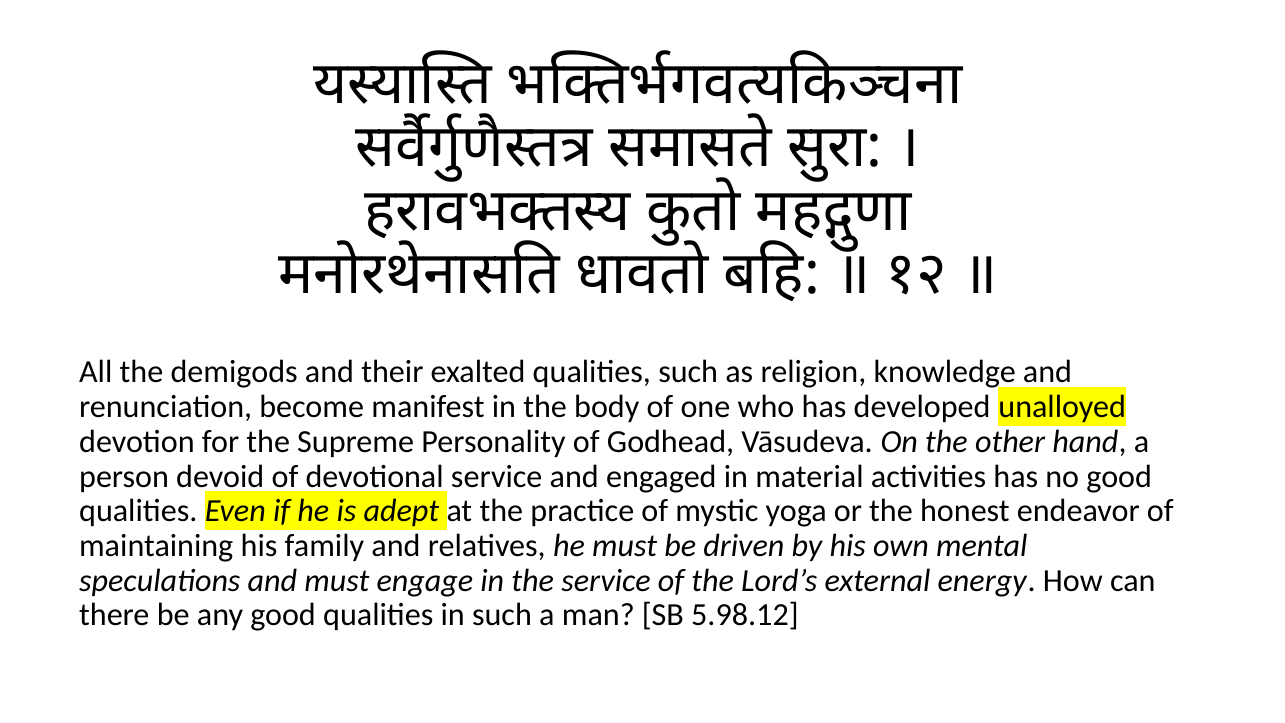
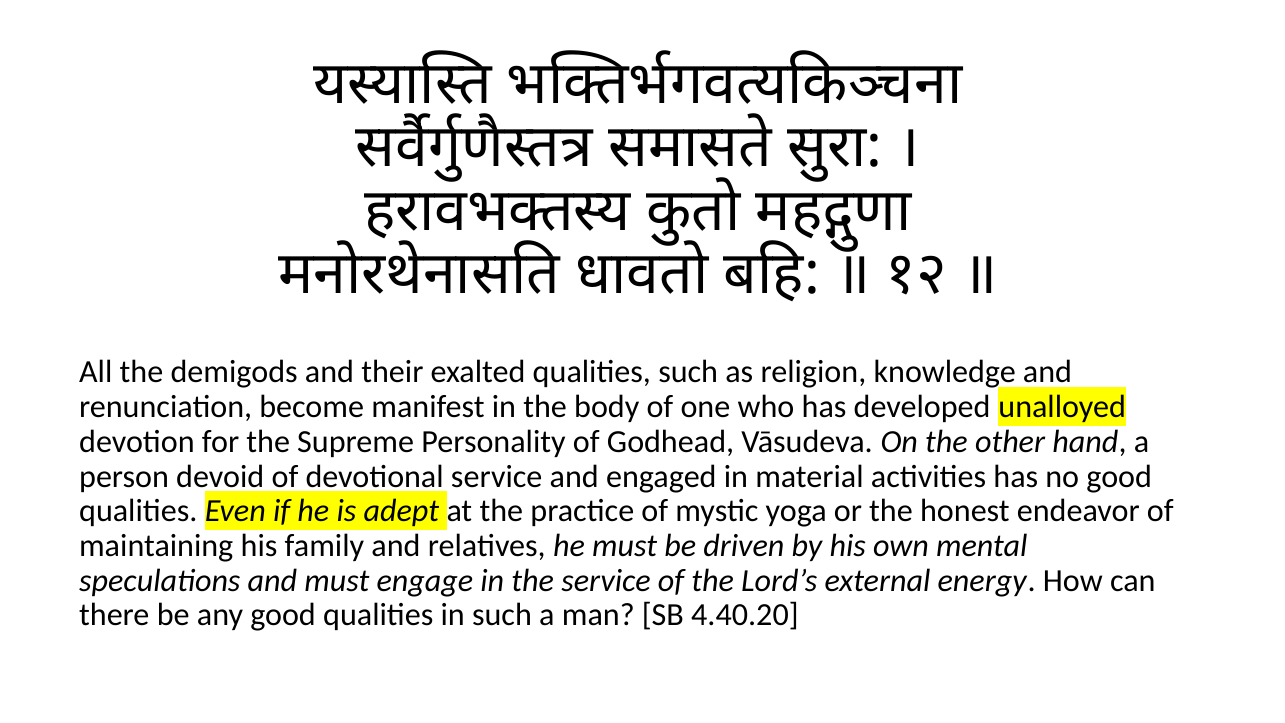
5.98.12: 5.98.12 -> 4.40.20 (745, 615)
